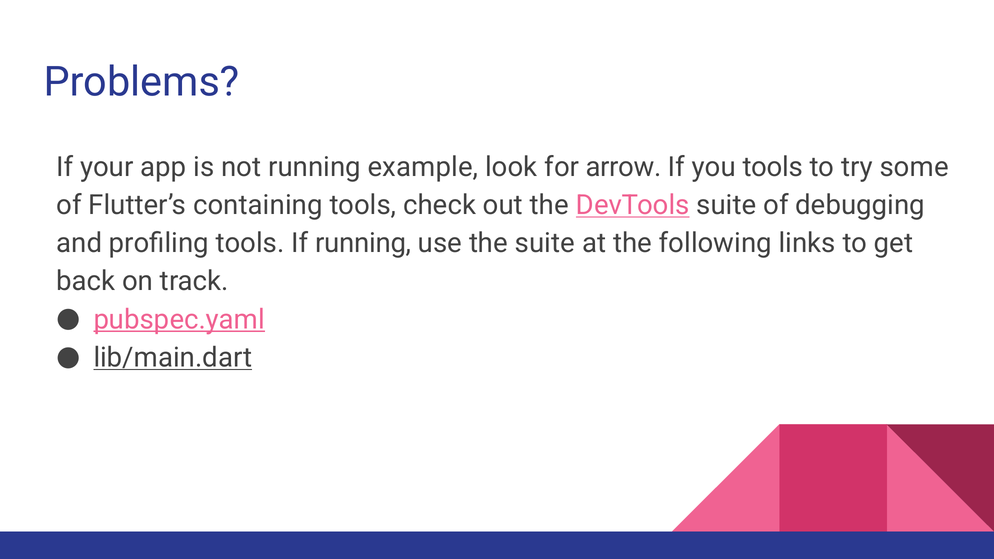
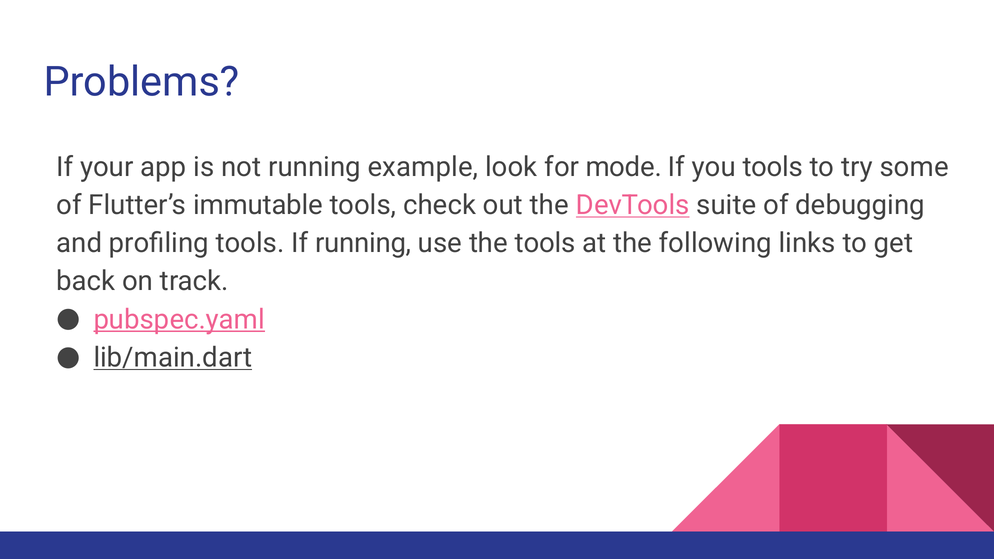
arrow: arrow -> mode (624, 167)
containing: containing -> immutable (258, 205)
the suite: suite -> tools (545, 243)
